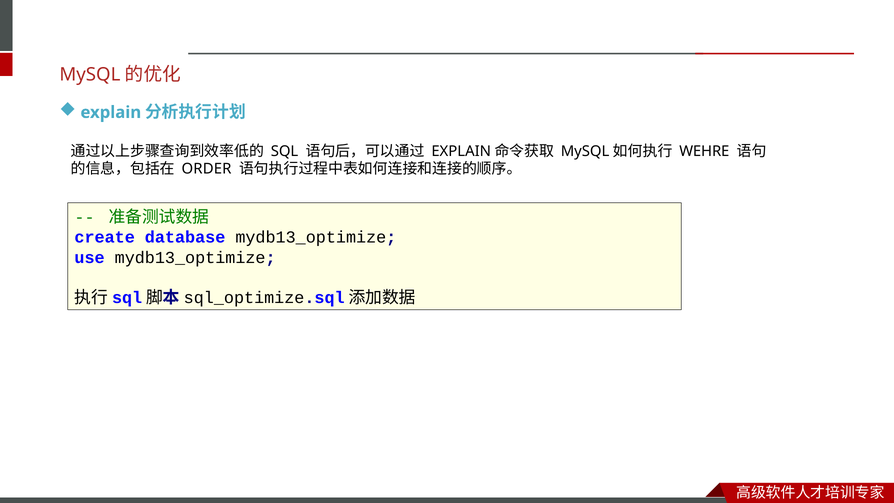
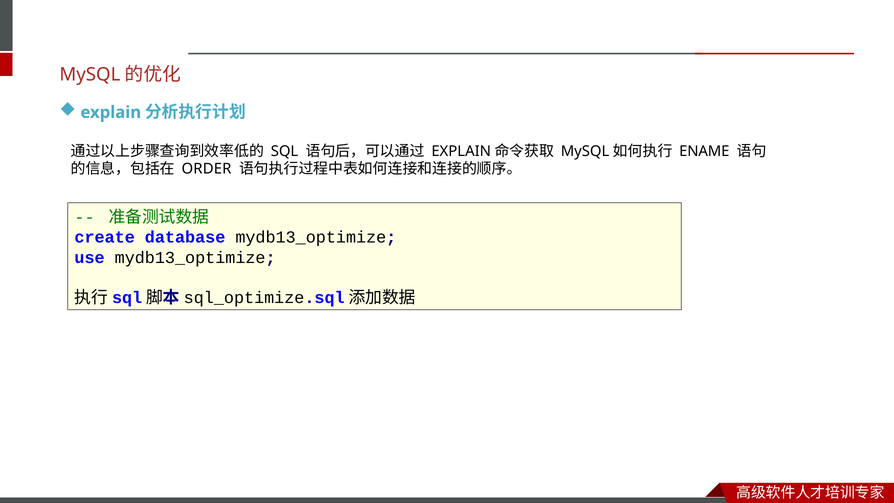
WEHRE: WEHRE -> ENAME (704, 151)
